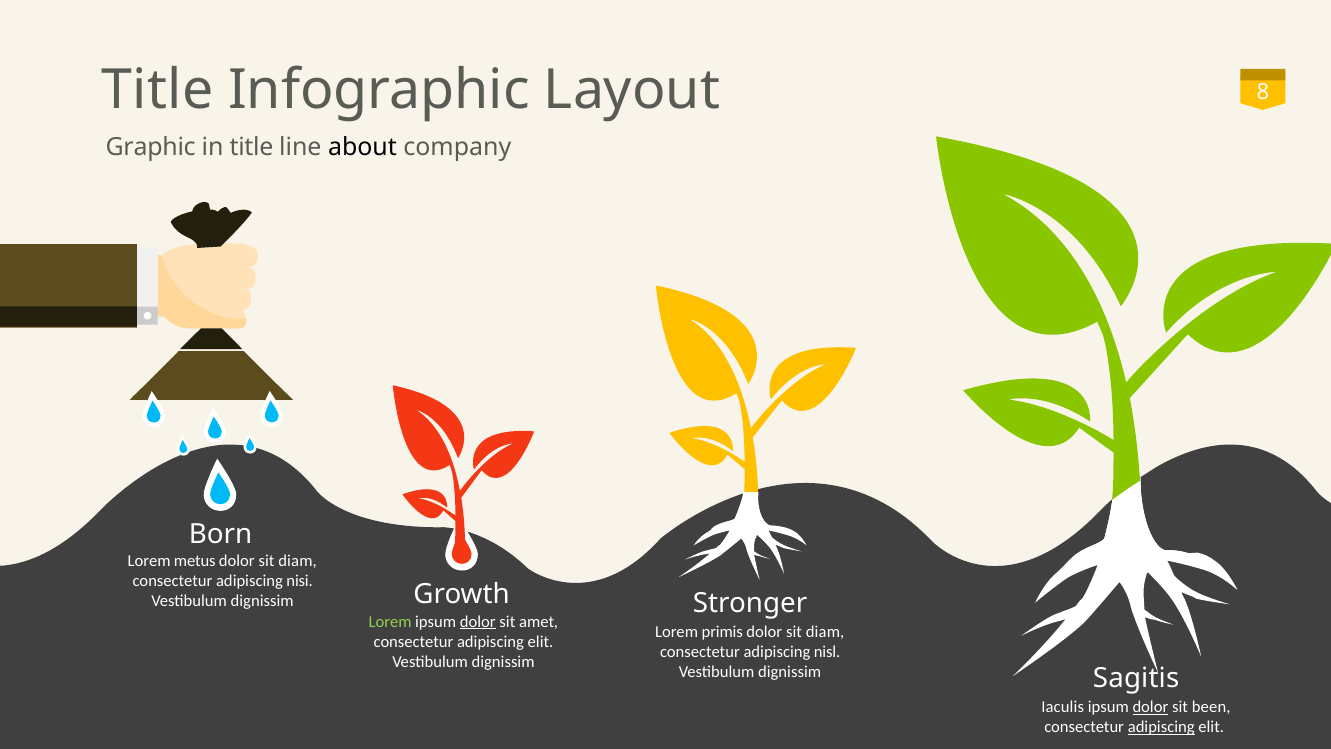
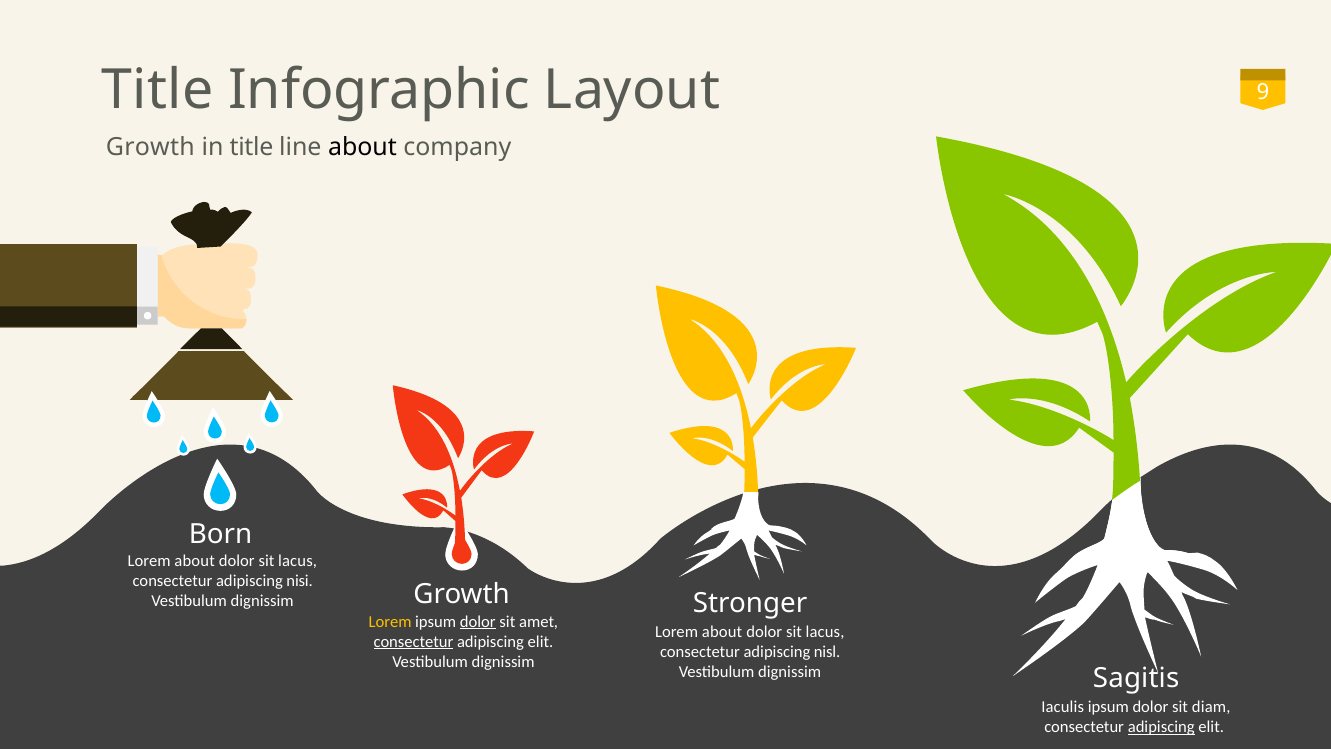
8: 8 -> 9 (1263, 92)
Graphic: Graphic -> Growth (150, 147)
metus: metus -> about (195, 561)
diam: diam -> lacus (298, 561)
Lorem colour: light green -> yellow (390, 621)
primis: primis -> about (722, 632)
diam: diam -> lacus (825, 632)
consectetur underline: none -> present (413, 641)
dolor underline: present -> none (1150, 707)
been: been -> diam (1211, 707)
